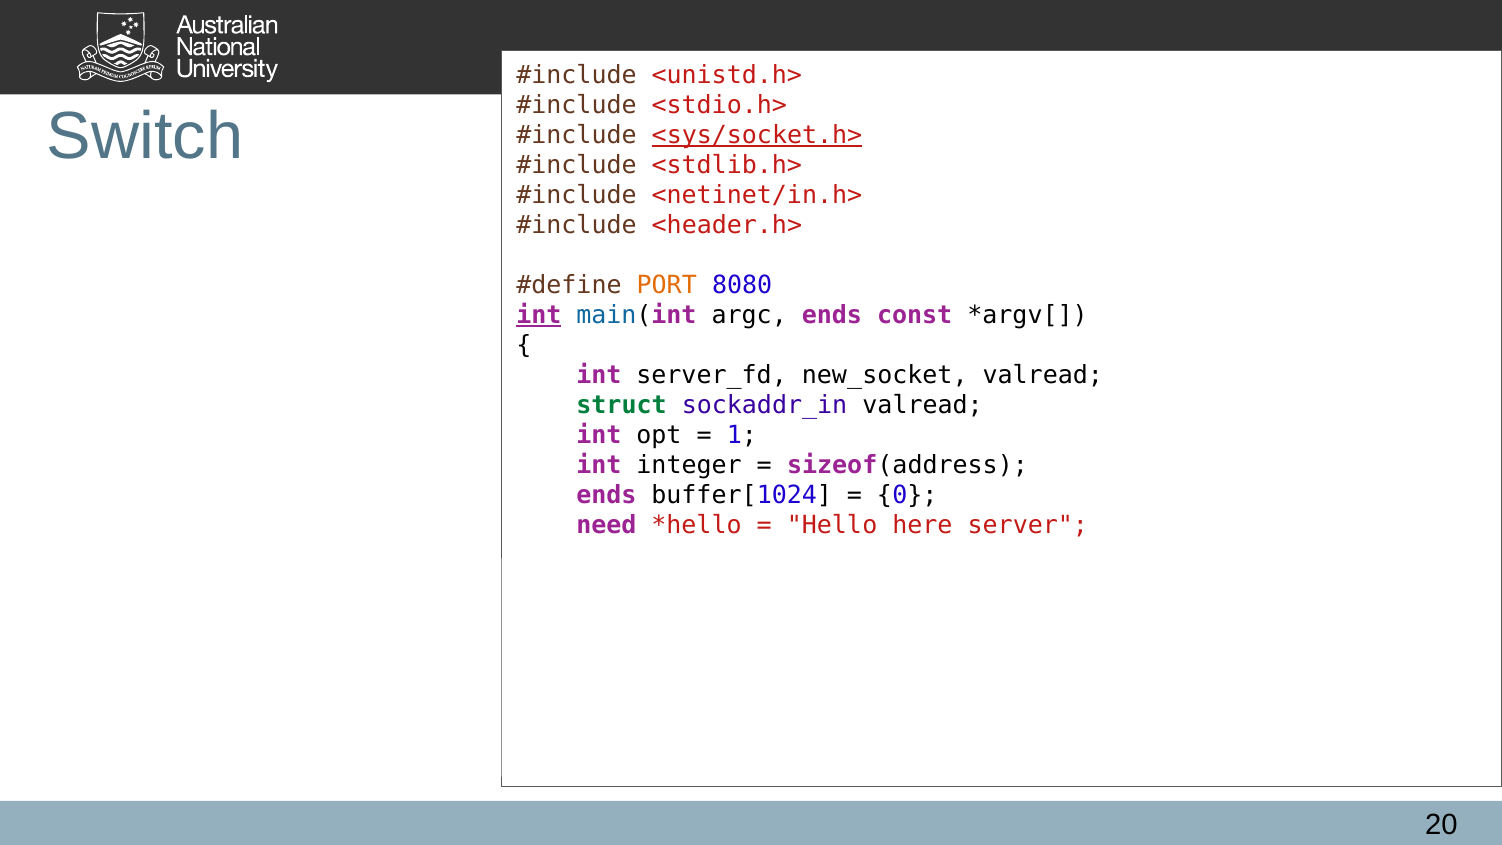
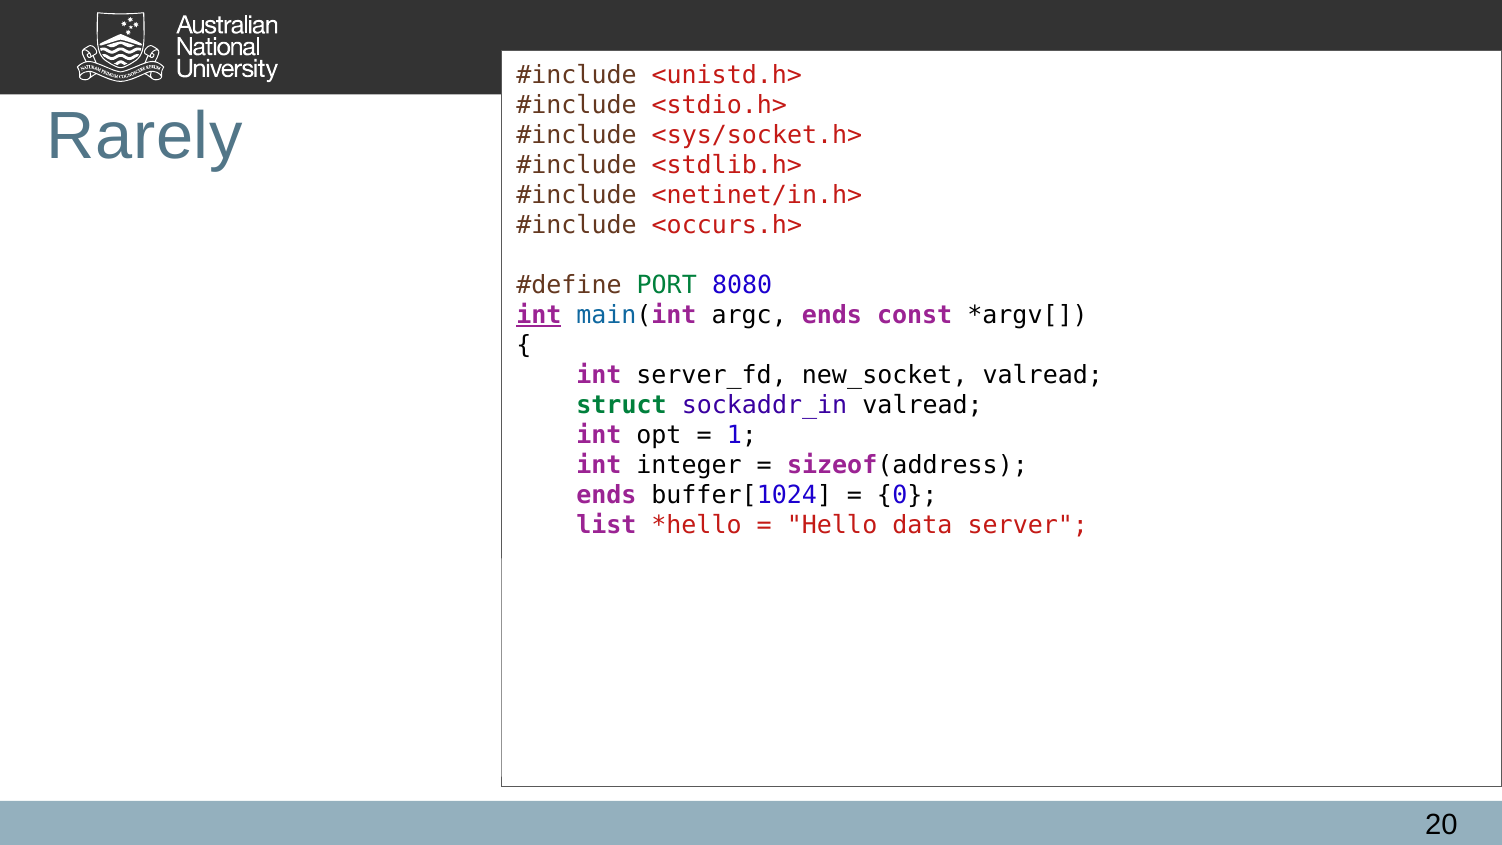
Switch: Switch -> Rarely (145, 136)
<sys/socket.h> underline: present -> none (757, 135)
<header.h>: <header.h> -> <occurs.h> (727, 225)
PORT colour: orange -> green (667, 285)
need: need -> list (606, 526)
here: here -> data (922, 526)
